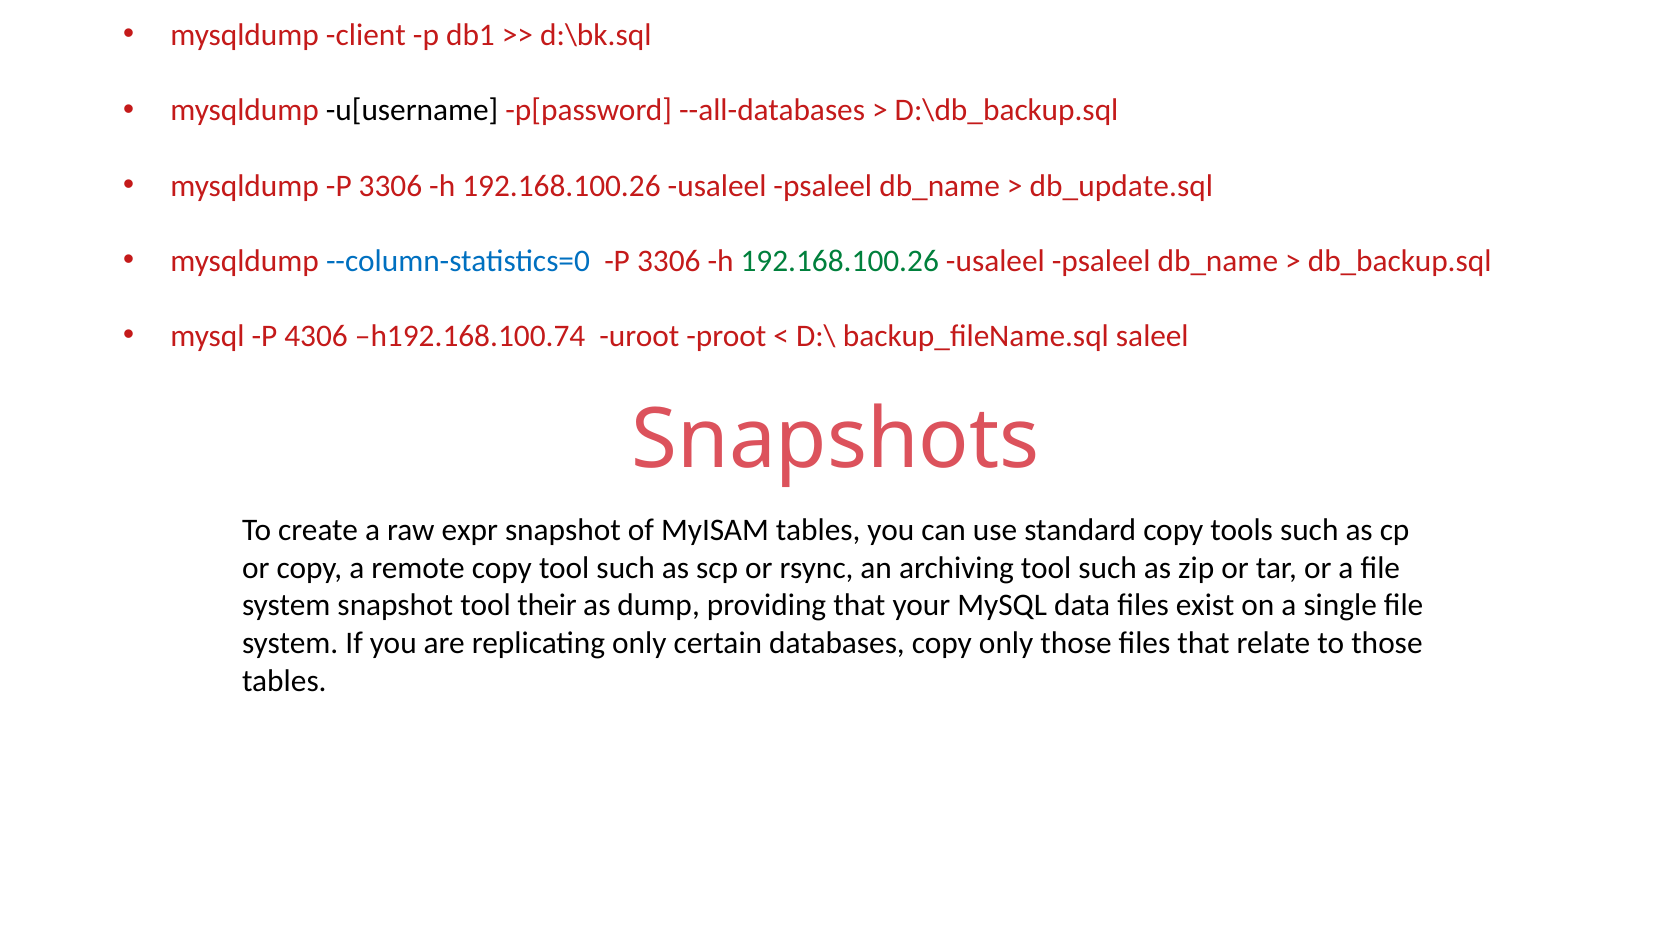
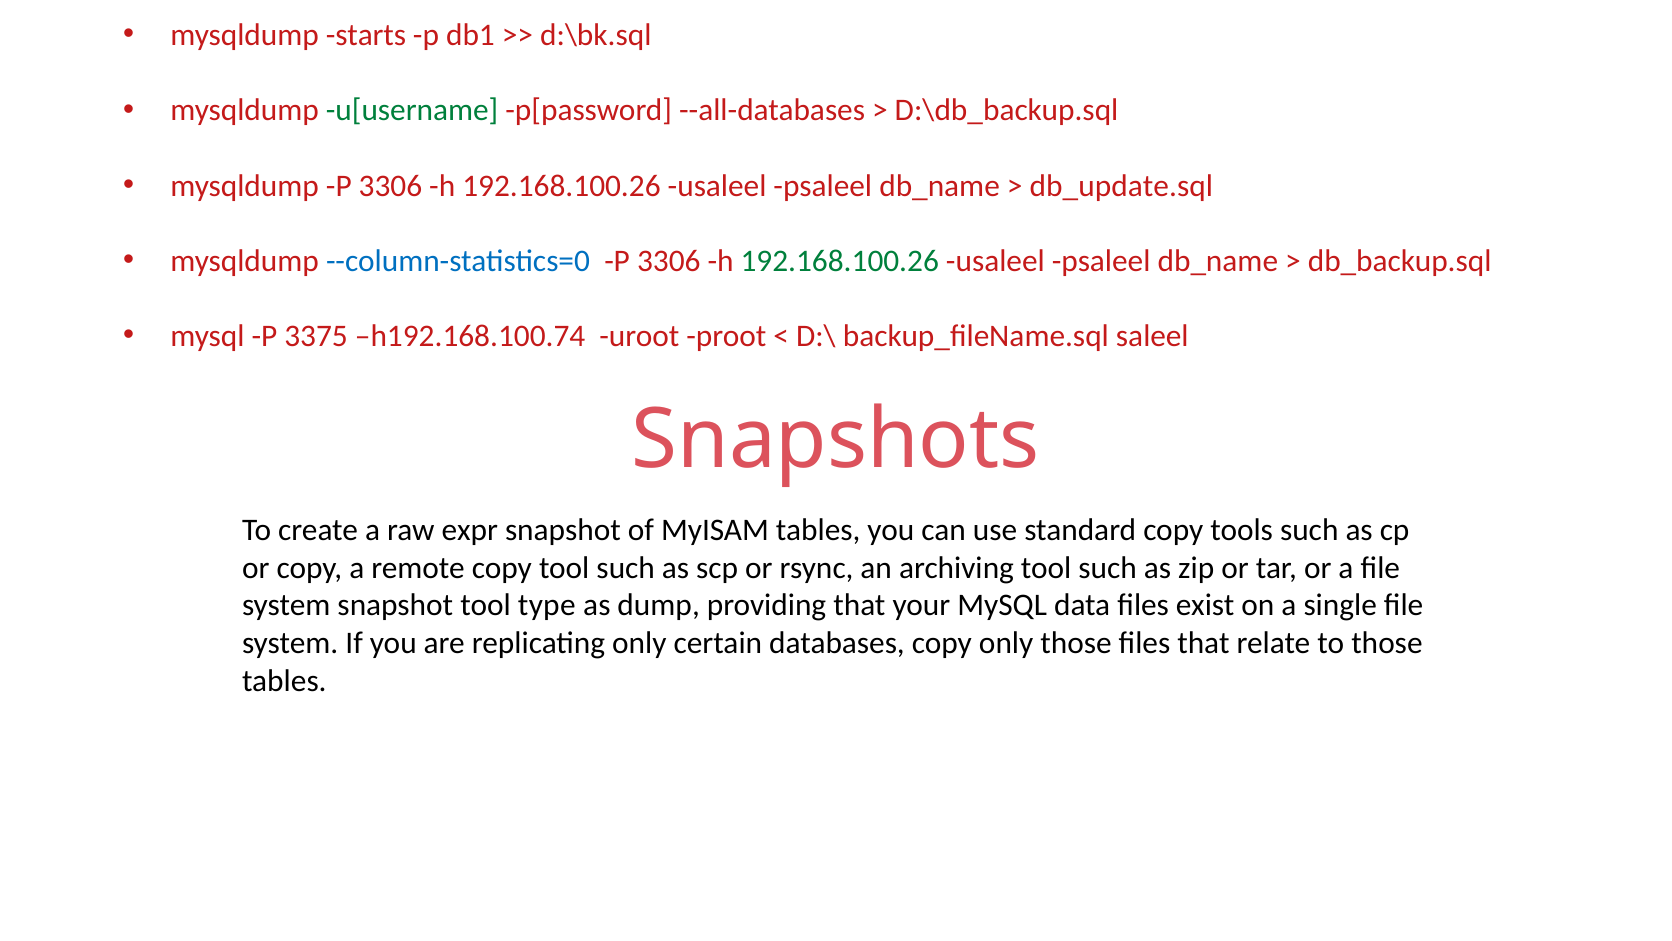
client: client -> starts (366, 35)
u[username colour: black -> green (412, 110)
4306: 4306 -> 3375 (316, 336)
their: their -> type (547, 605)
